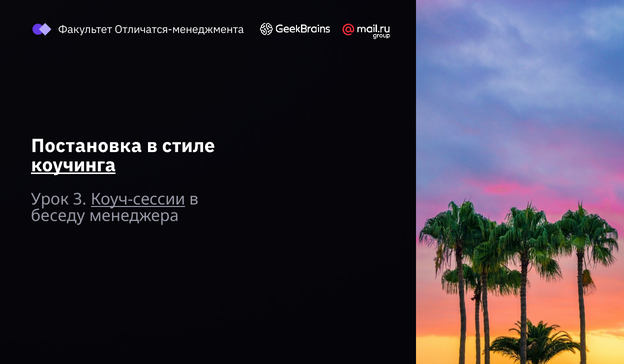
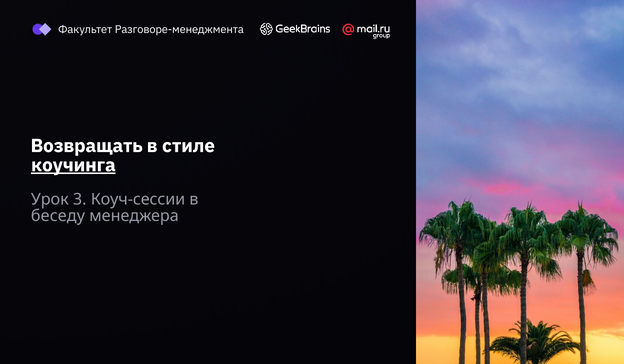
Отличатся-менеджмента: Отличатся-менеджмента -> Разговоре-менеджмента (179, 30)
Постановка: Постановка -> Возвращать (87, 146)
Коуч-сессии underline: present -> none (138, 200)
